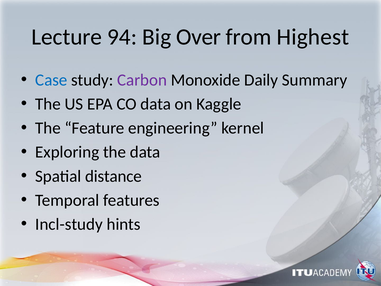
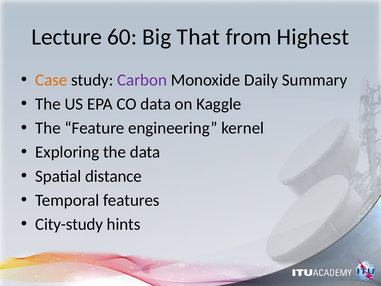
94: 94 -> 60 (122, 37)
Over: Over -> That (198, 37)
Case colour: blue -> orange (51, 80)
Incl-study: Incl-study -> City-study (69, 224)
